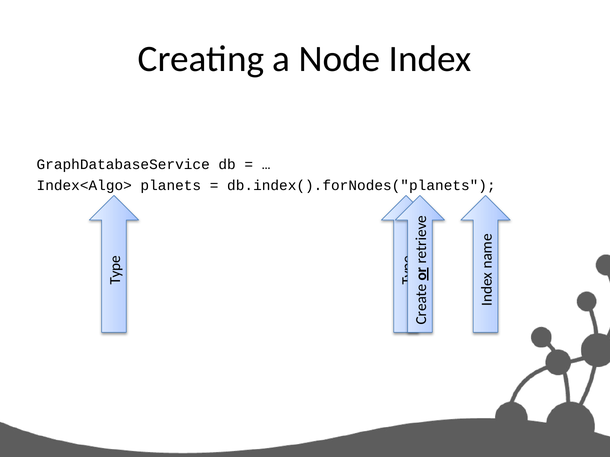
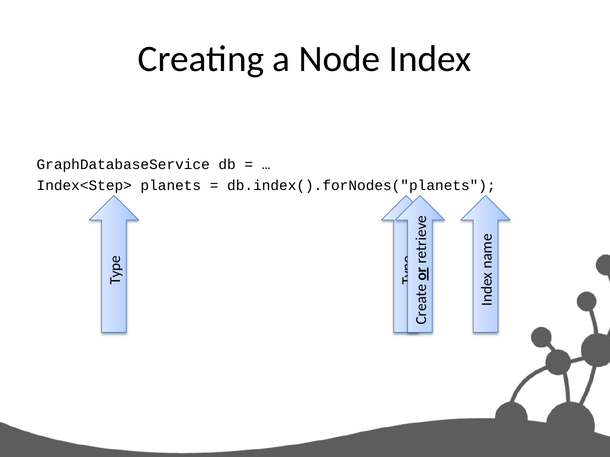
Index<Algo>: Index<Algo> -> Index<Step> (84, 186)
